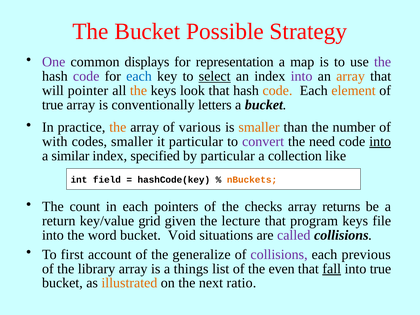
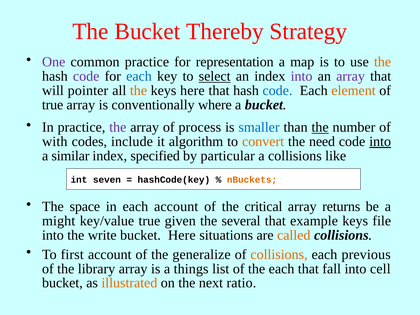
Possible: Possible -> Thereby (225, 31)
common displays: displays -> practice (147, 62)
the colour: purple -> orange (383, 62)
array colour: orange -> purple (351, 76)
keys look: look -> here (192, 91)
code colour: orange -> blue (277, 91)
letters: letters -> where (215, 105)
the colour: orange -> purple (118, 127)
various: various -> process (200, 127)
smaller colour: orange -> blue (259, 127)
the underline: none -> present (320, 127)
codes smaller: smaller -> include (132, 142)
it particular: particular -> algorithm (196, 142)
convert colour: purple -> orange (263, 142)
a collection: collection -> collisions (295, 156)
field: field -> seven (107, 180)
count: count -> space (85, 207)
each pointers: pointers -> account (176, 207)
checks: checks -> critical (263, 207)
return: return -> might (59, 221)
key/value grid: grid -> true (149, 221)
lecture: lecture -> several (241, 221)
program: program -> example (314, 221)
word: word -> write (102, 235)
bucket Void: Void -> Here (182, 235)
called colour: purple -> orange (294, 235)
collisions colour: purple -> orange (279, 254)
the even: even -> each (282, 269)
fall underline: present -> none (332, 269)
into true: true -> cell (380, 269)
